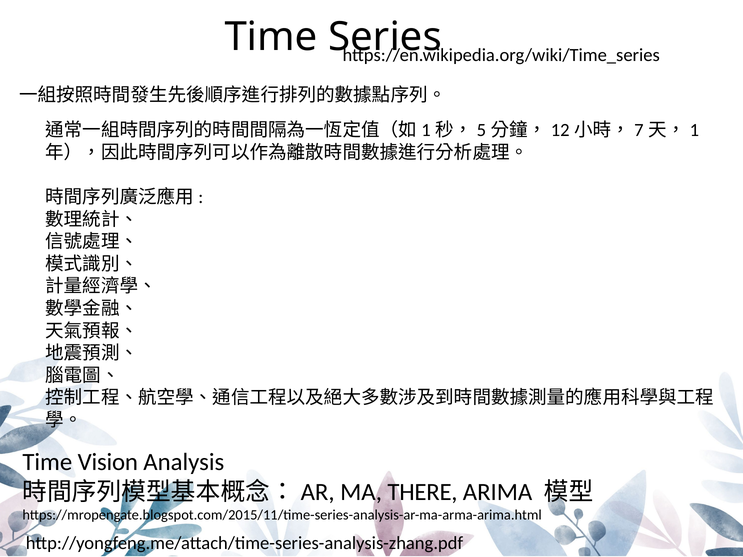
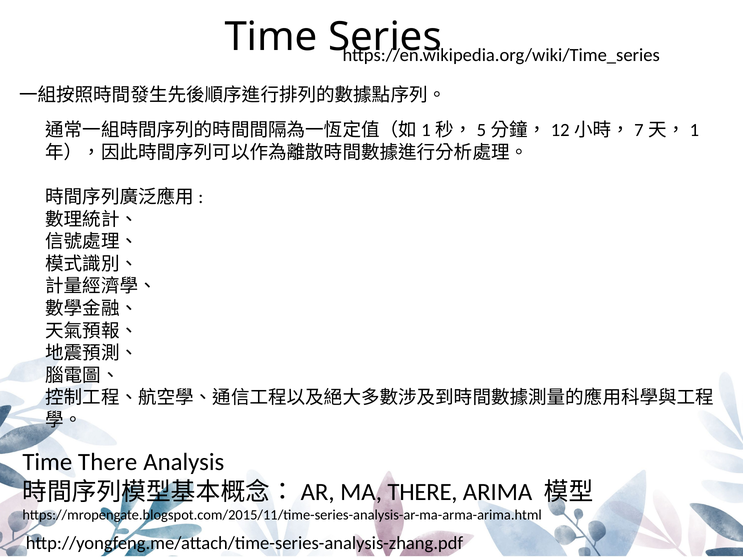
Time Vision: Vision -> There (108, 462)
